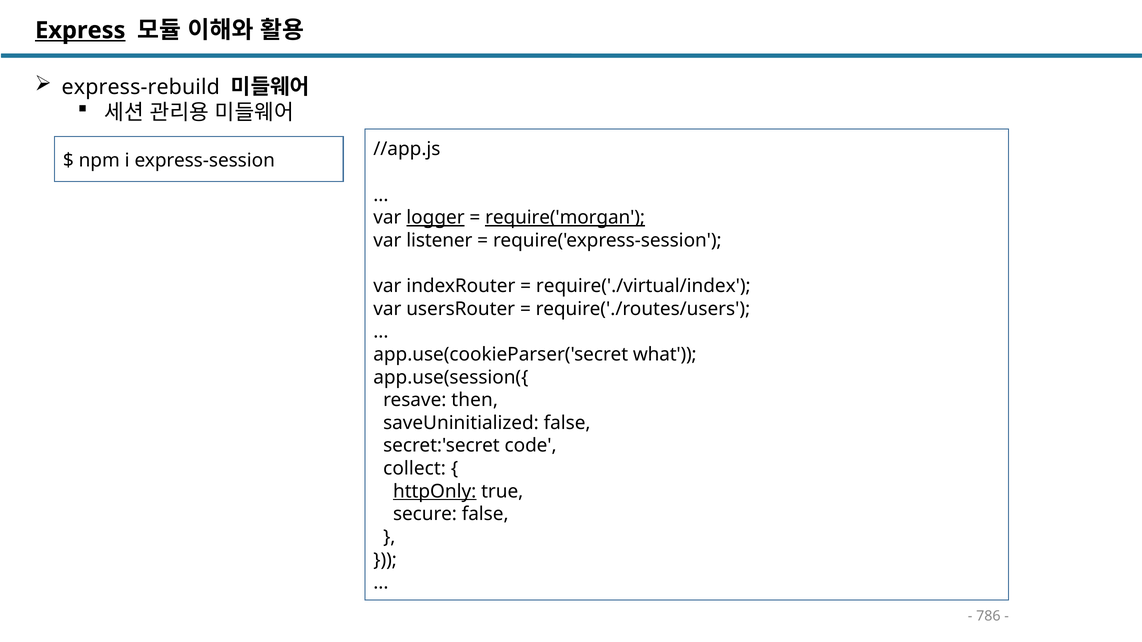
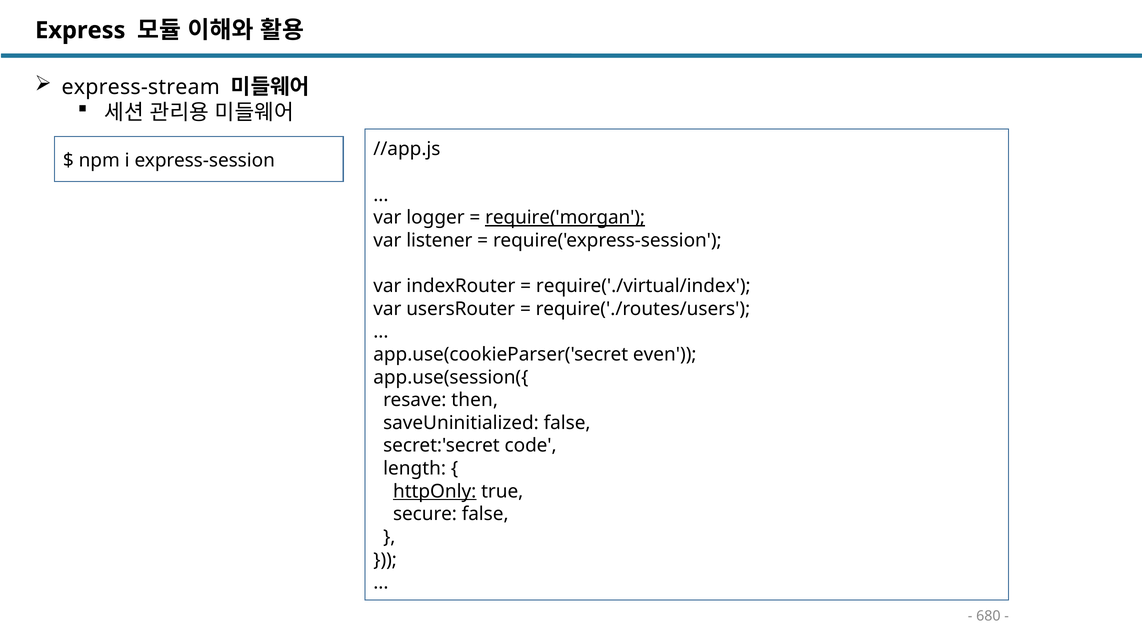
Express underline: present -> none (80, 30)
express-rebuild: express-rebuild -> express-stream (141, 87)
logger underline: present -> none (435, 218)
what: what -> even (665, 355)
collect: collect -> length (415, 469)
786: 786 -> 680 (988, 616)
